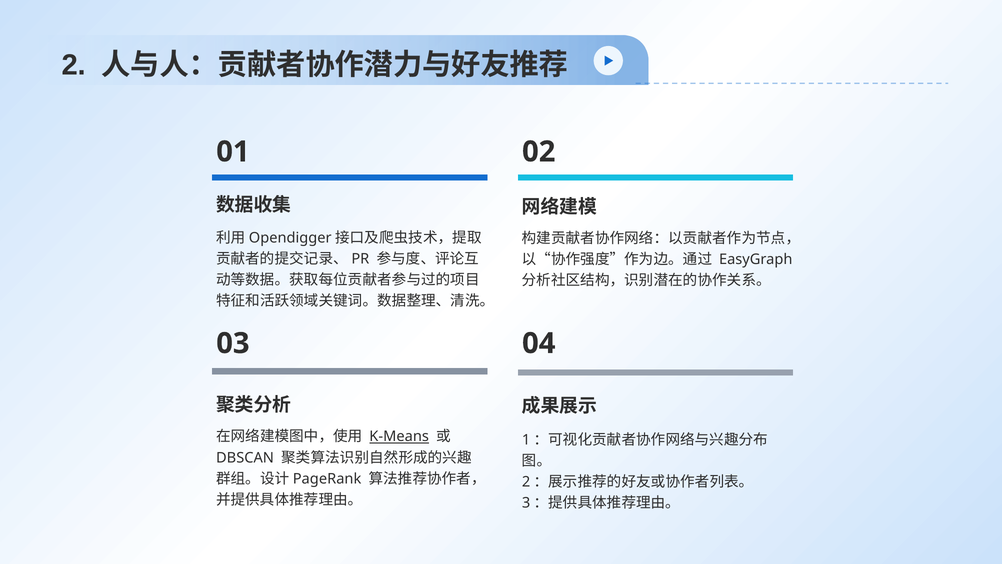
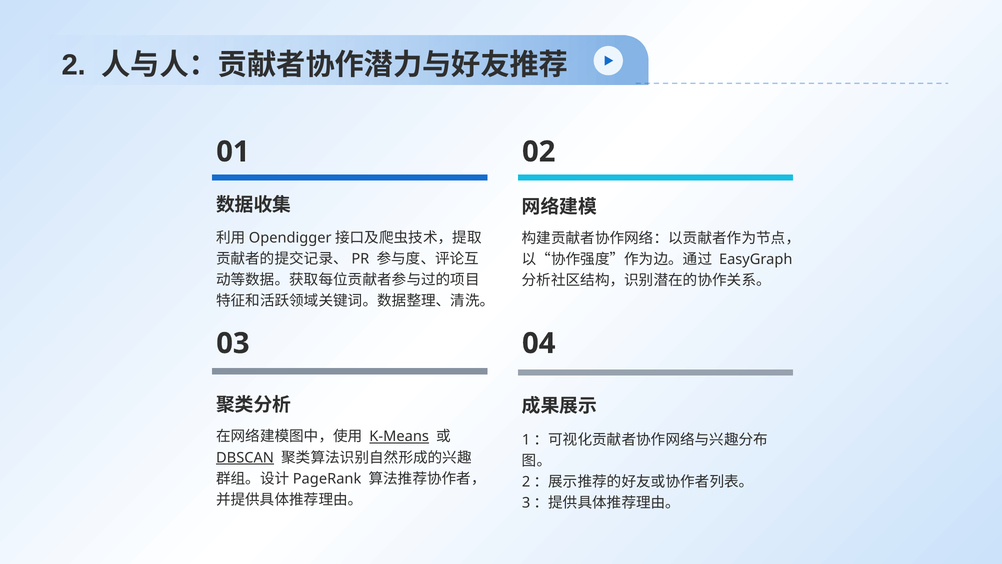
DBSCAN underline: none -> present (245, 457)
